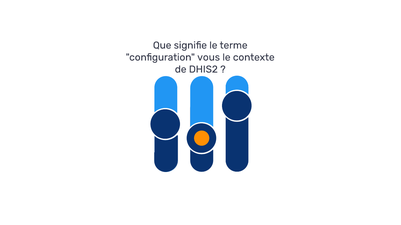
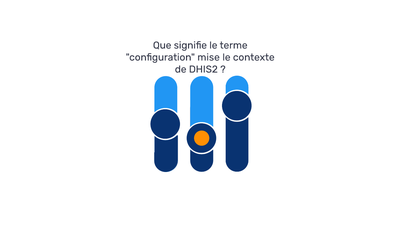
vous: vous -> mise (209, 57)
